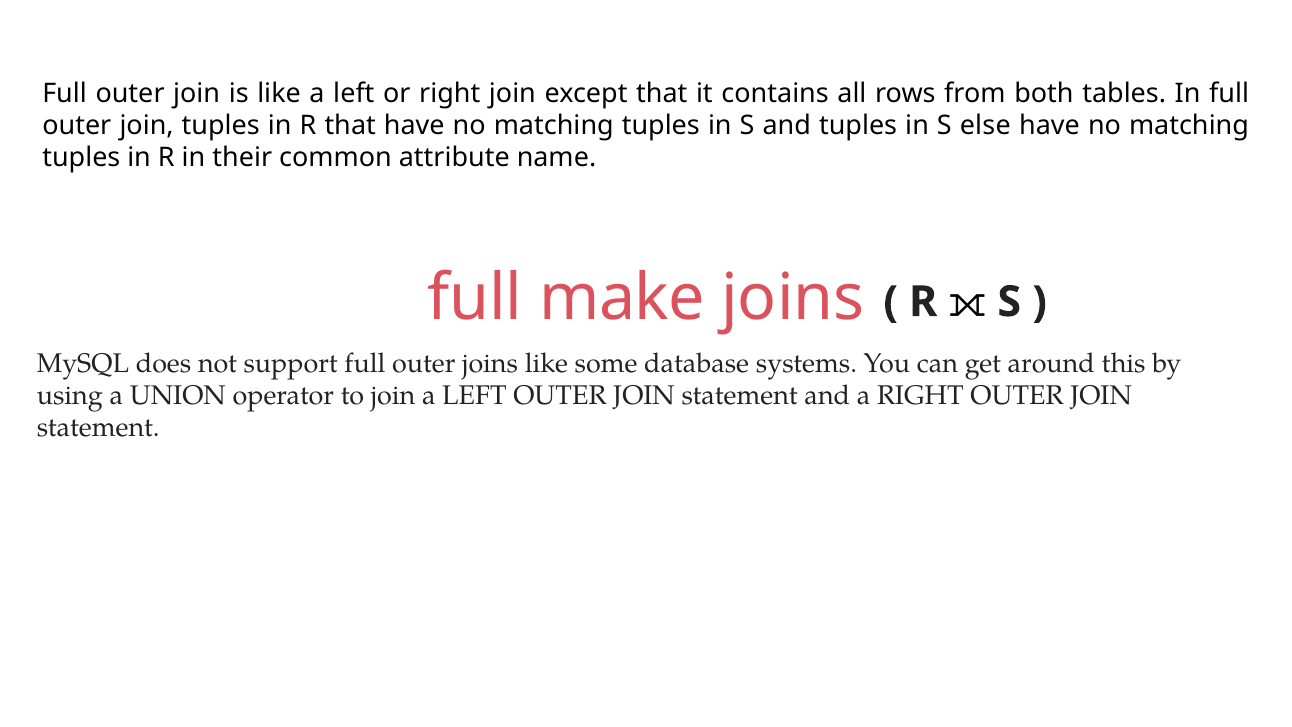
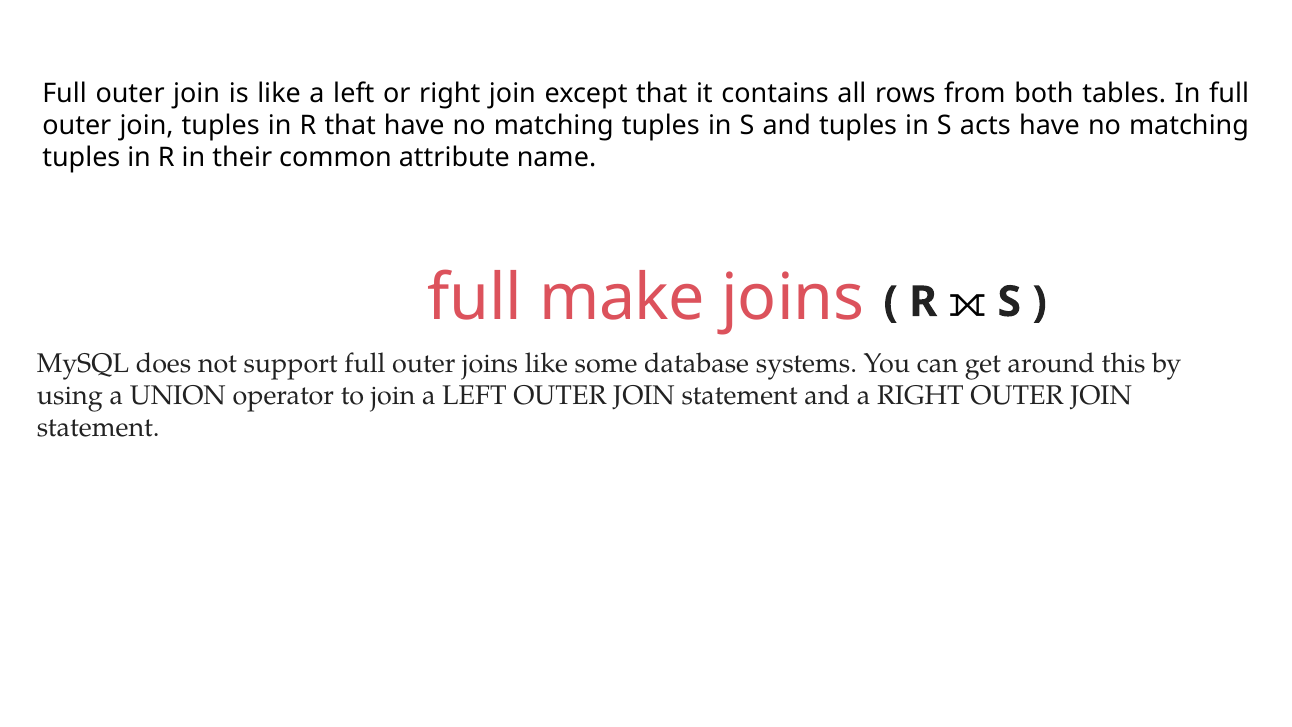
else: else -> acts (985, 126)
